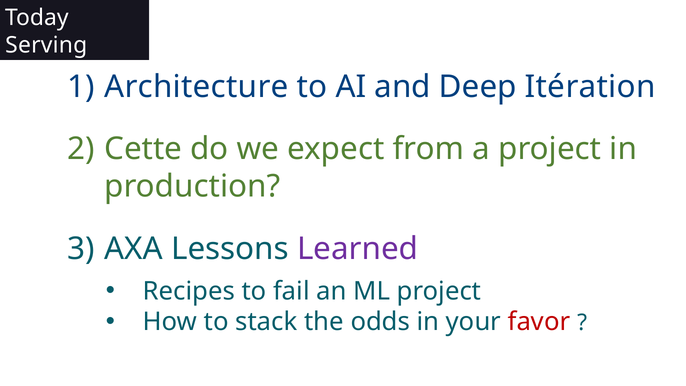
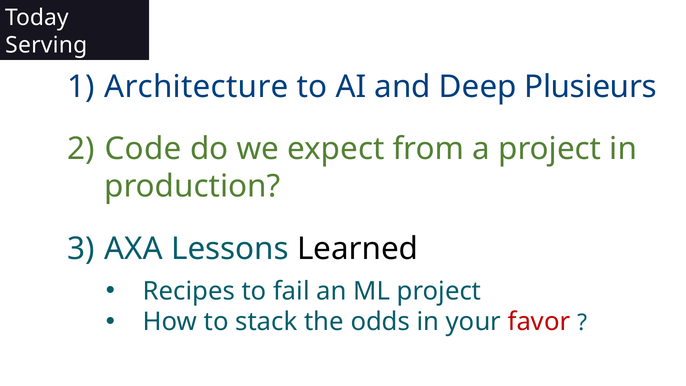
Itération: Itération -> Plusieurs (591, 87)
Cette: Cette -> Code (143, 149)
Learned colour: purple -> black (358, 249)
